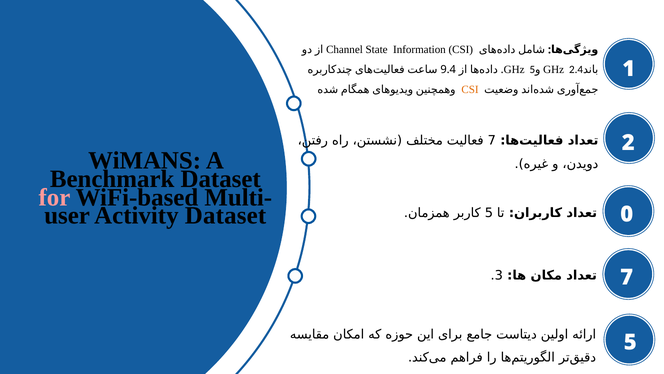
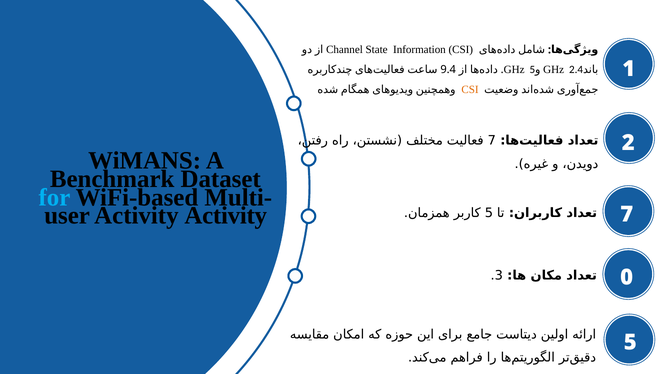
for colour: pink -> light blue (54, 197)
Activity Dataset: Dataset -> Activity (226, 215)
0: 0 -> 7 (627, 214)
7: 7 -> 0 (627, 277)
